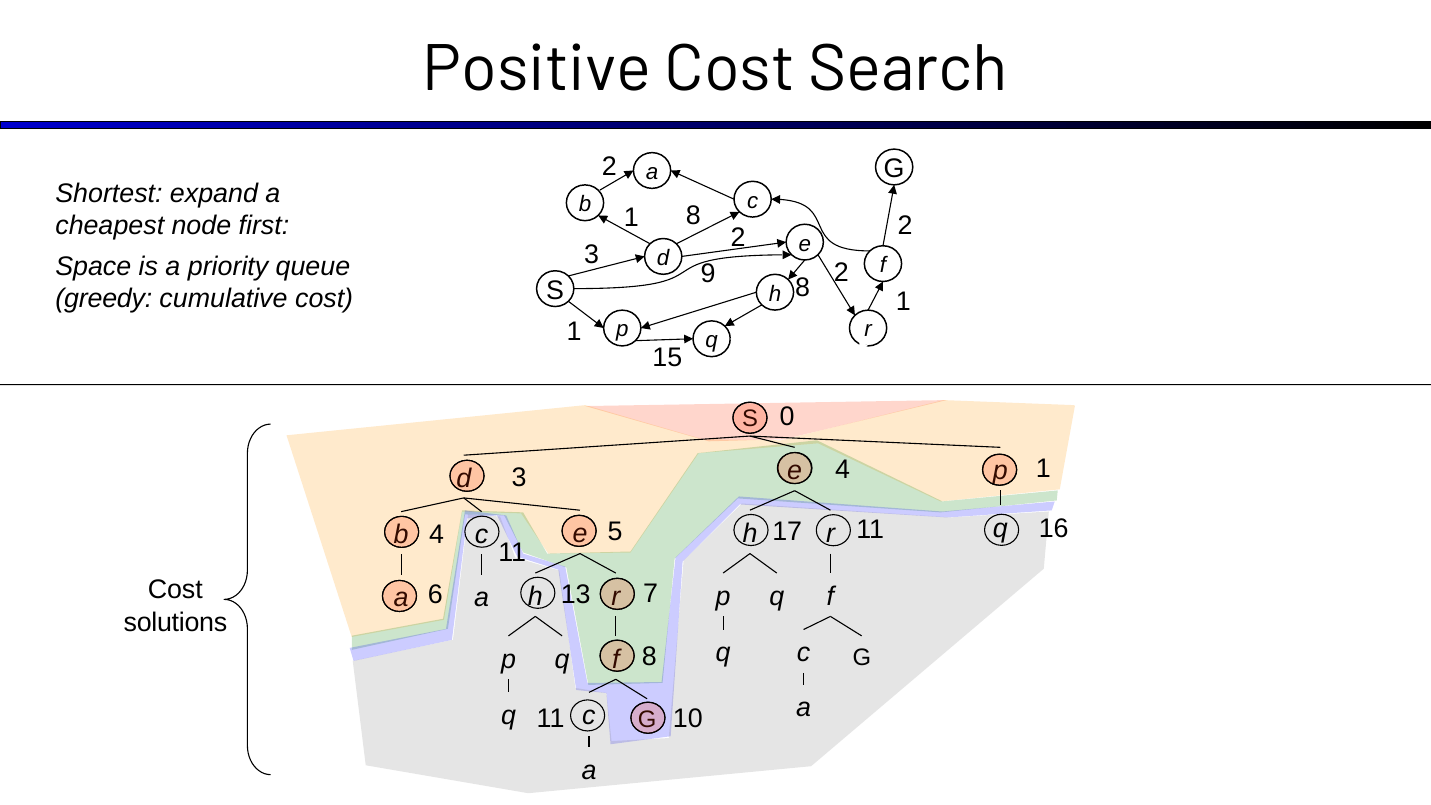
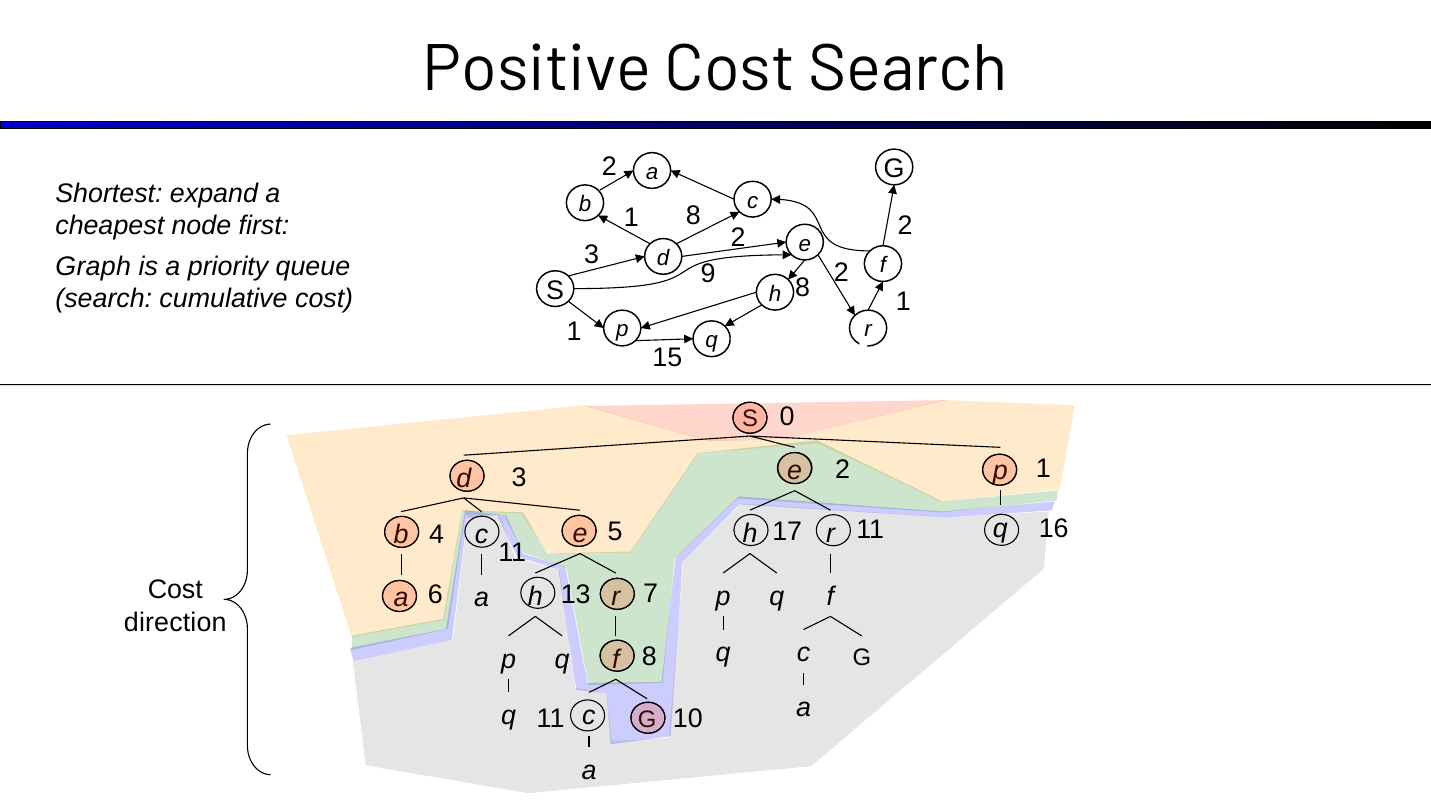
Space: Space -> Graph (93, 267)
greedy: greedy -> search (104, 299)
3 4: 4 -> 2 (843, 469)
solutions: solutions -> direction (175, 622)
